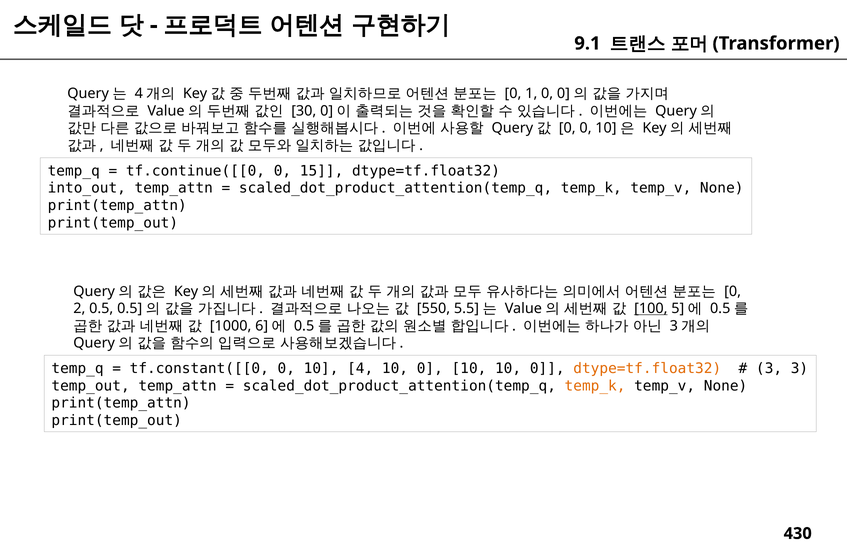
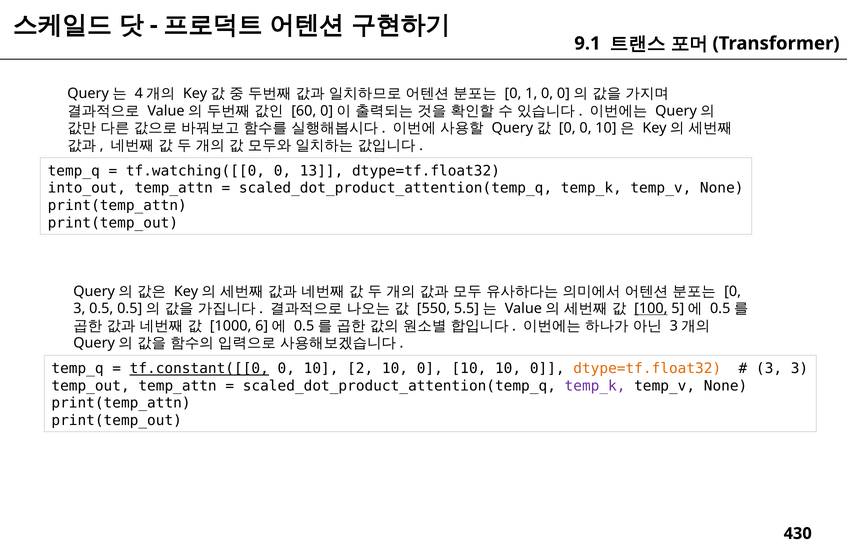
30: 30 -> 60 (304, 111)
tf.continue([[0: tf.continue([[0 -> tf.watching([[0 (195, 171)
15: 15 -> 13 (322, 171)
2: 2 -> 3 (79, 309)
tf.constant([[0 underline: none -> present (199, 369)
4: 4 -> 2 (360, 369)
temp_k colour: orange -> purple (595, 386)
